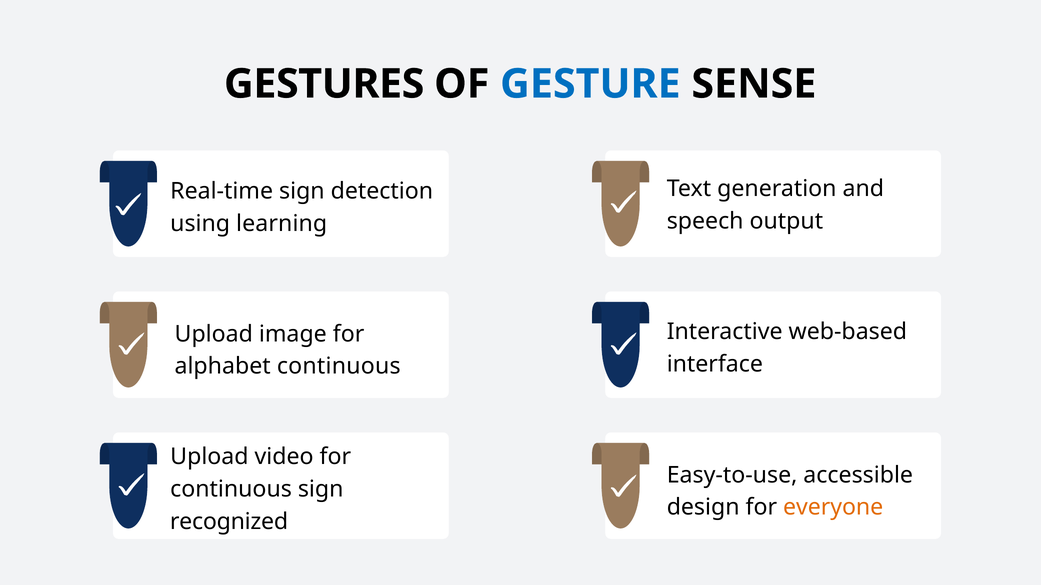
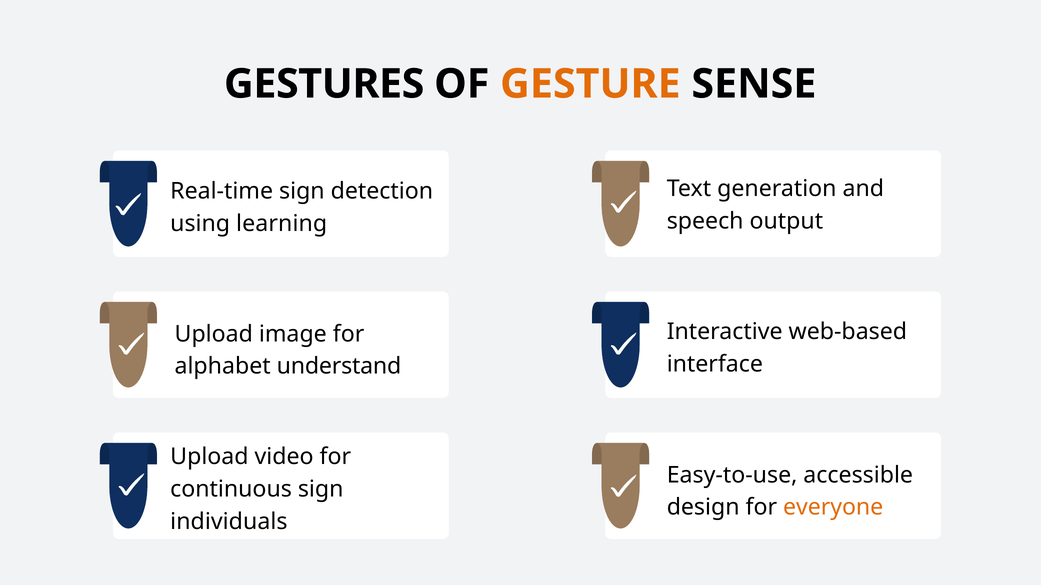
GESTURE colour: blue -> orange (590, 84)
alphabet continuous: continuous -> understand (339, 367)
recognized: recognized -> individuals (229, 522)
